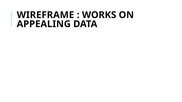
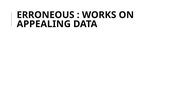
WIREFRAME: WIREFRAME -> ERRONEOUS (46, 15)
